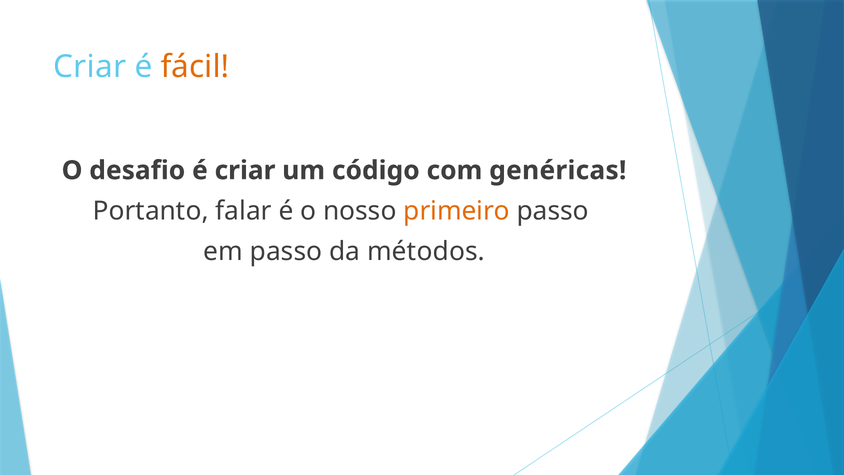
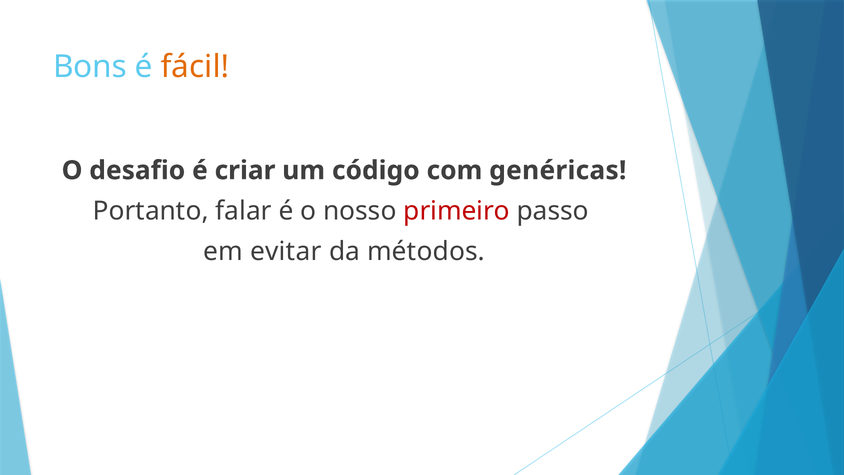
Criar: Criar -> Bons (90, 67)
primeiro colour: orange -> red (457, 211)
em passo: passo -> evitar (286, 251)
